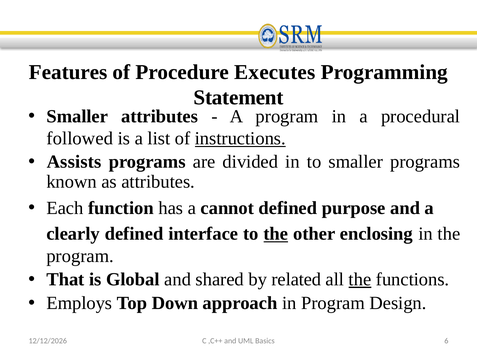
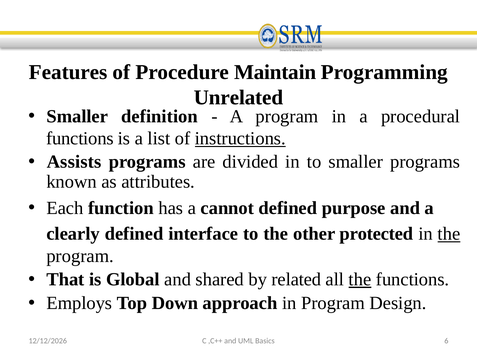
Executes: Executes -> Maintain (275, 72)
Statement: Statement -> Unrelated (239, 98)
Smaller attributes: attributes -> definition (159, 117)
followed: followed -> functions (80, 139)
the underline: present -> none (276, 234)
enclosing: enclosing -> protected (376, 234)
the underline: none -> present (449, 234)
